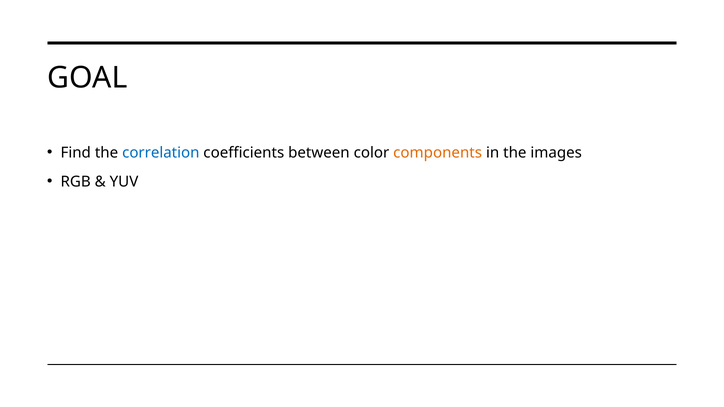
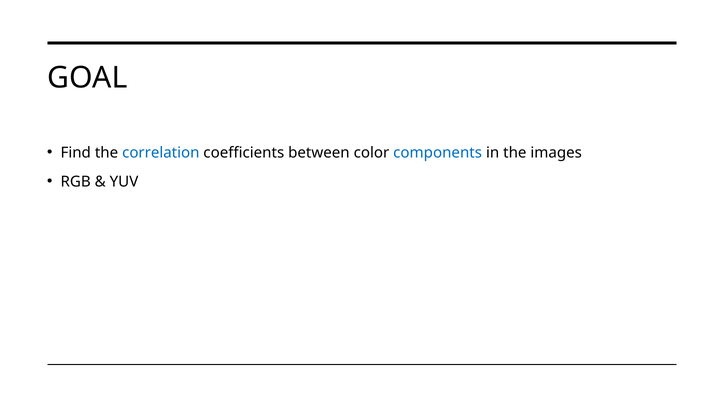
components colour: orange -> blue (438, 153)
